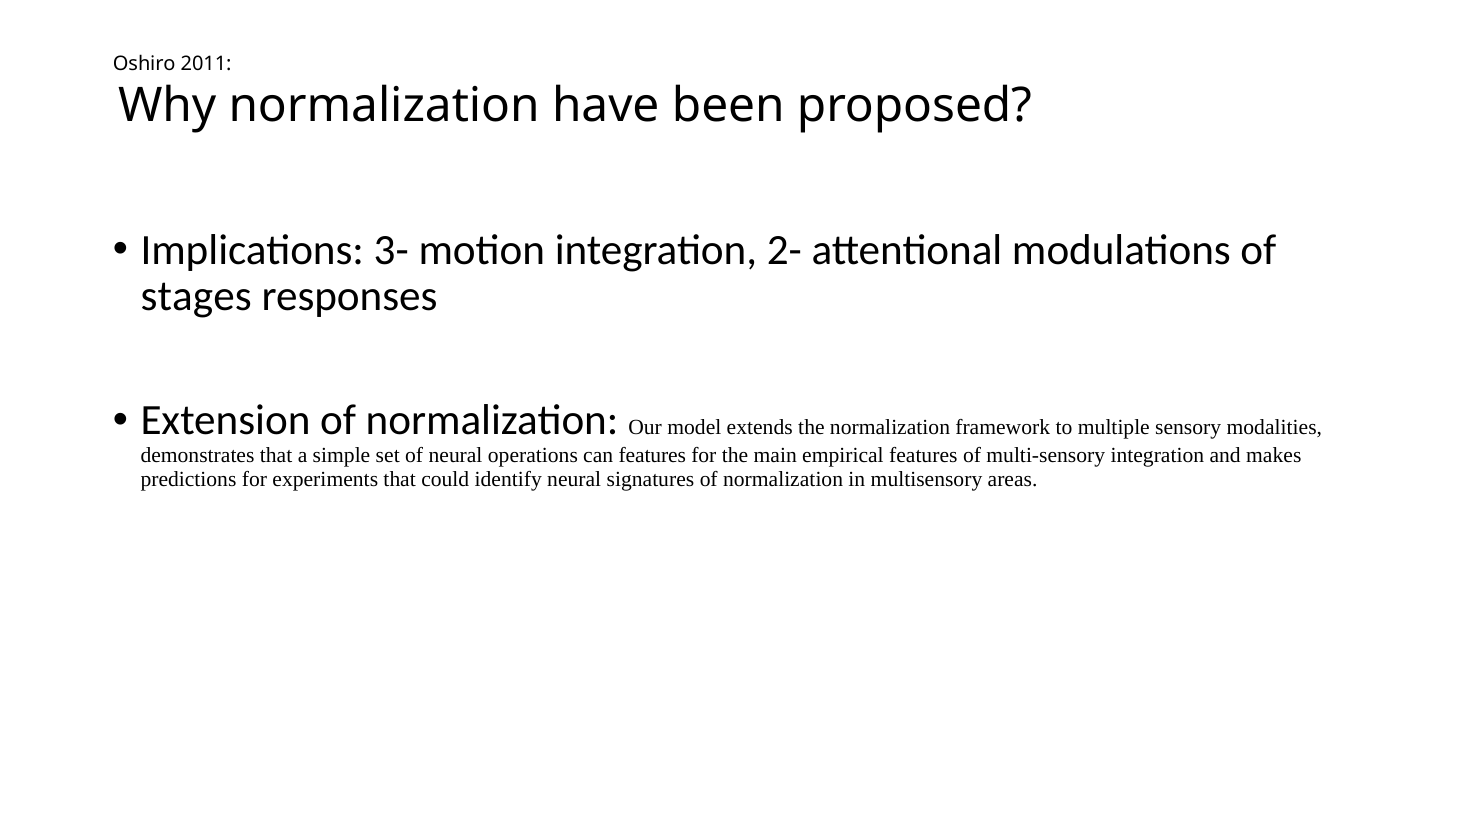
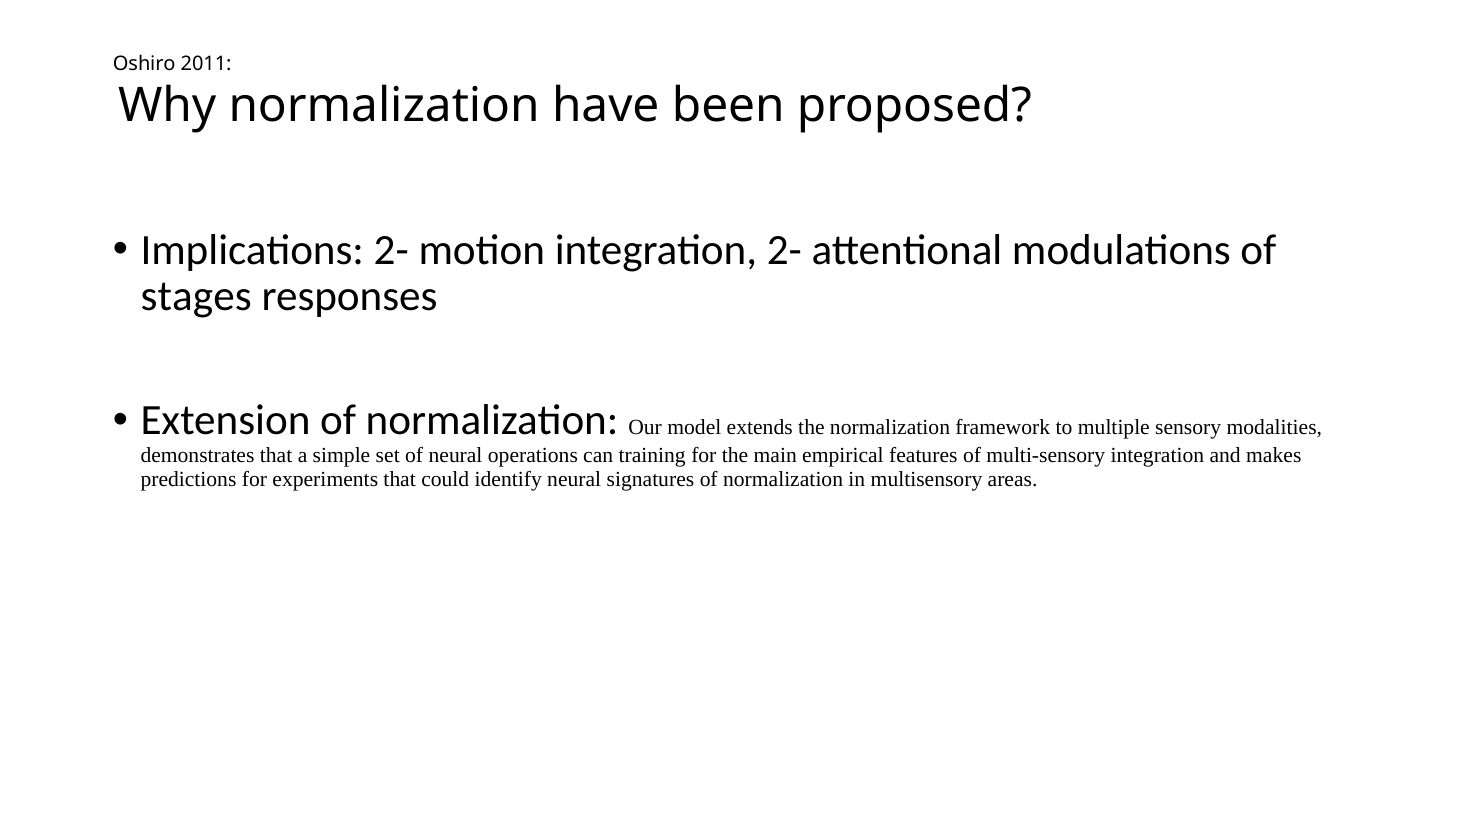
Implications 3-: 3- -> 2- (391, 250)
can features: features -> training (652, 456)
